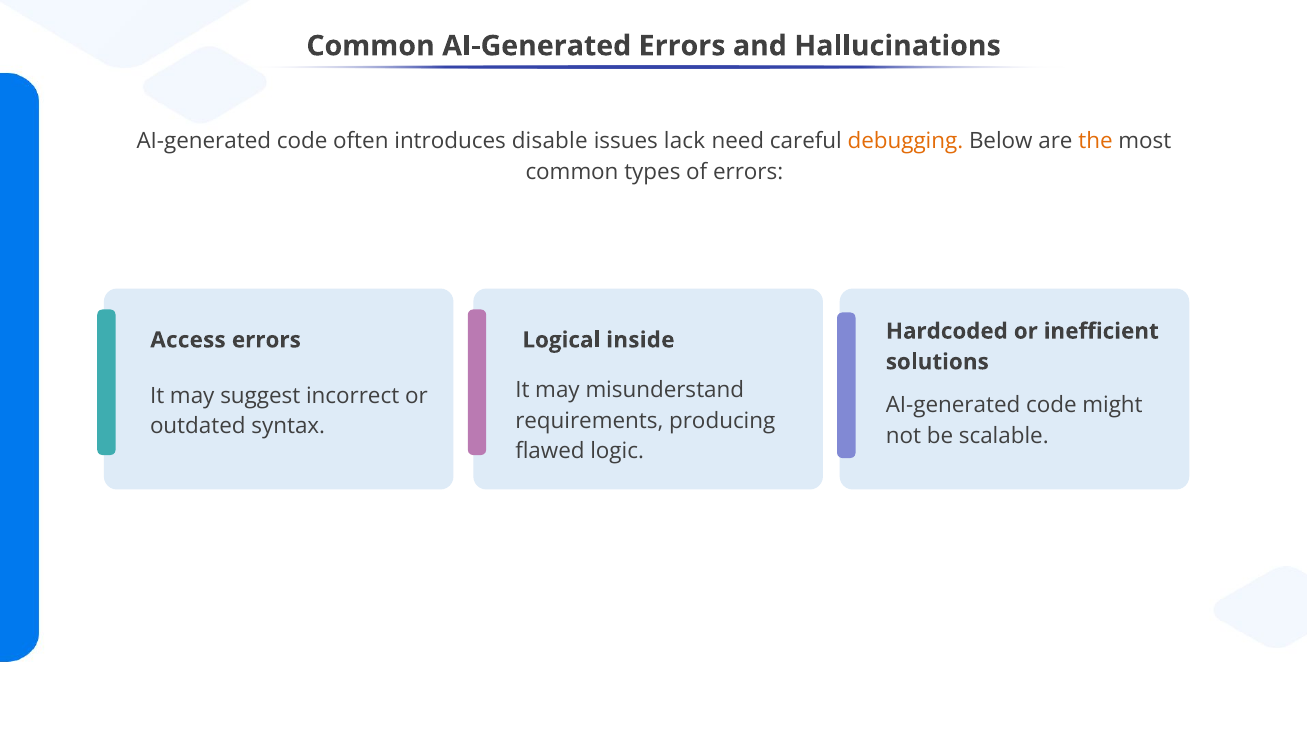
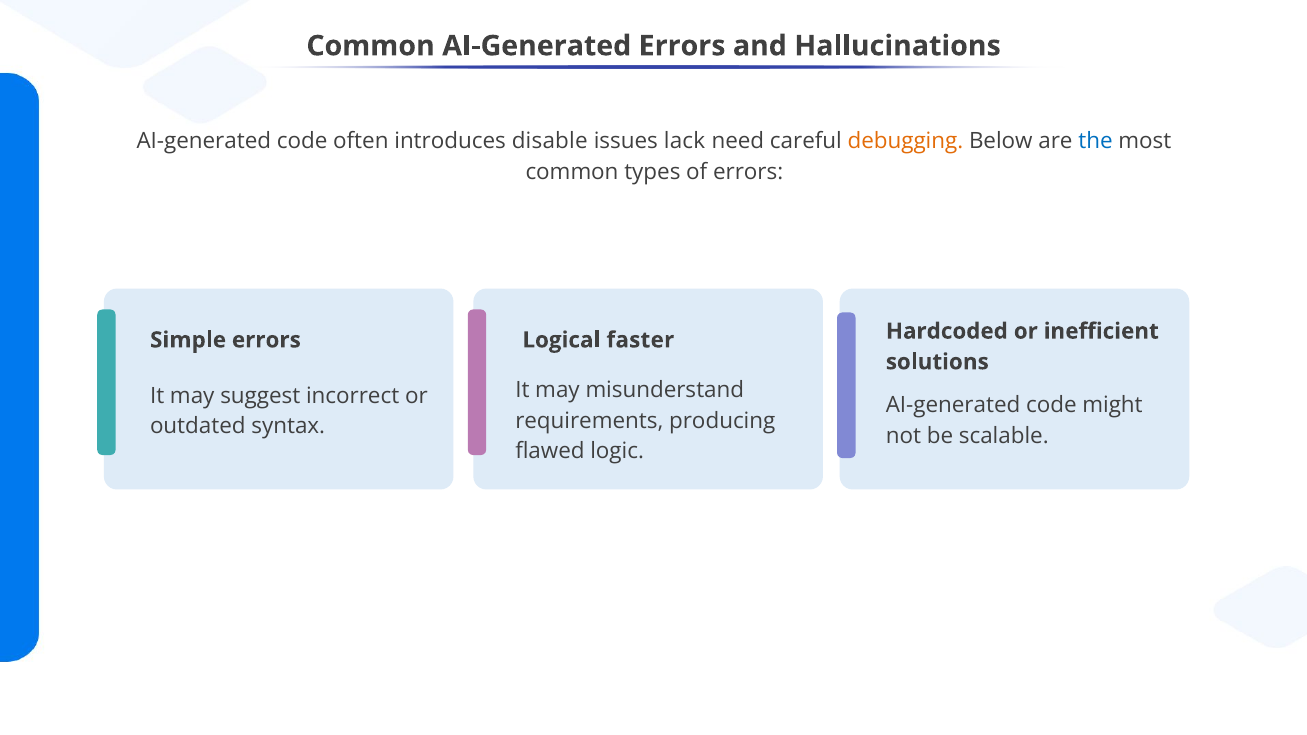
the colour: orange -> blue (1095, 141)
Access: Access -> Simple (188, 340)
inside: inside -> faster (640, 340)
